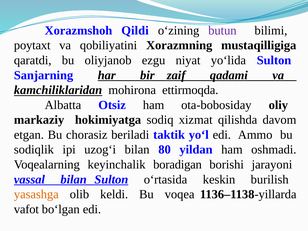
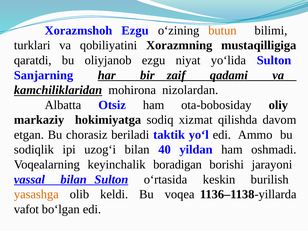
Xorazmshoh Qildi: Qildi -> Ezgu (135, 31)
butun colour: purple -> orange (222, 31)
poytaxt: poytaxt -> turklari (32, 45)
ettirmoqda: ettirmoqda -> nizolardan (190, 90)
80: 80 -> 40 (165, 150)
